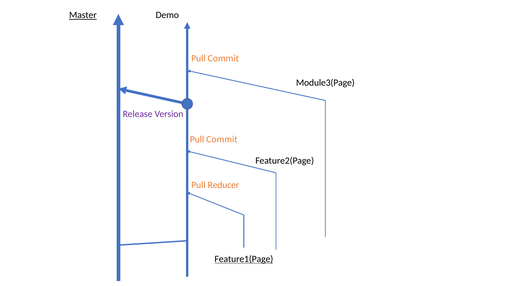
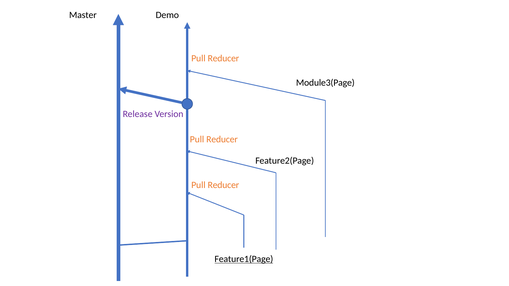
Master underline: present -> none (83, 15)
Commit: Commit -> Reducer (223, 59)
Commit: Commit -> Reducer (222, 139)
